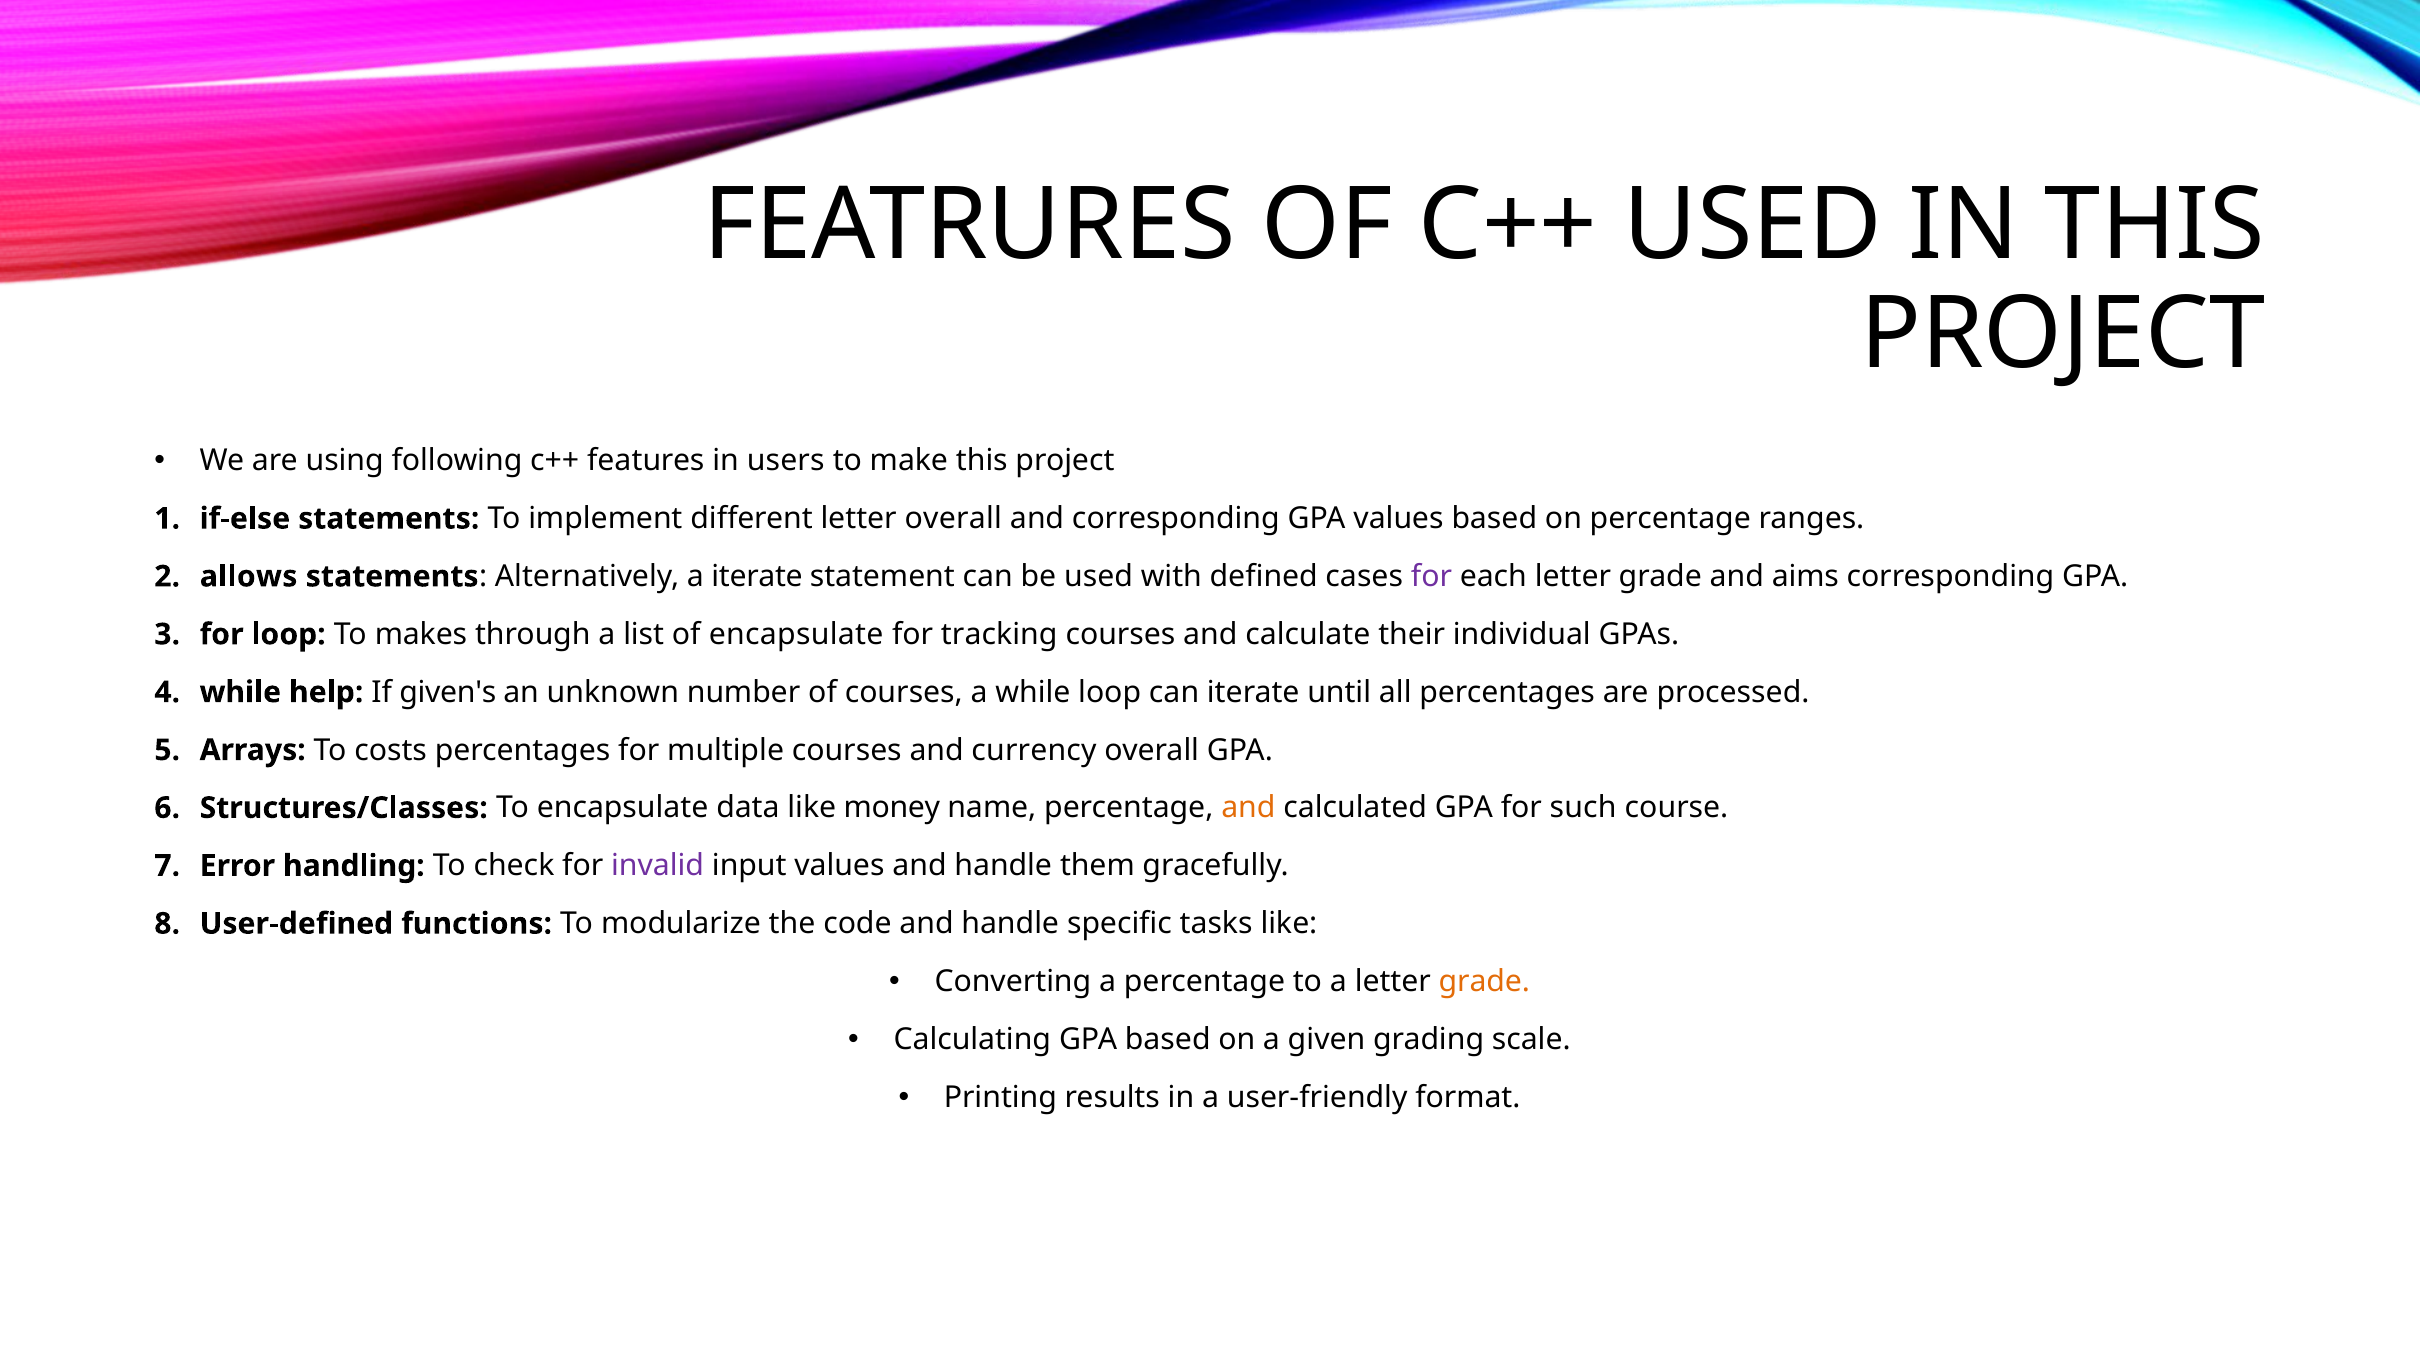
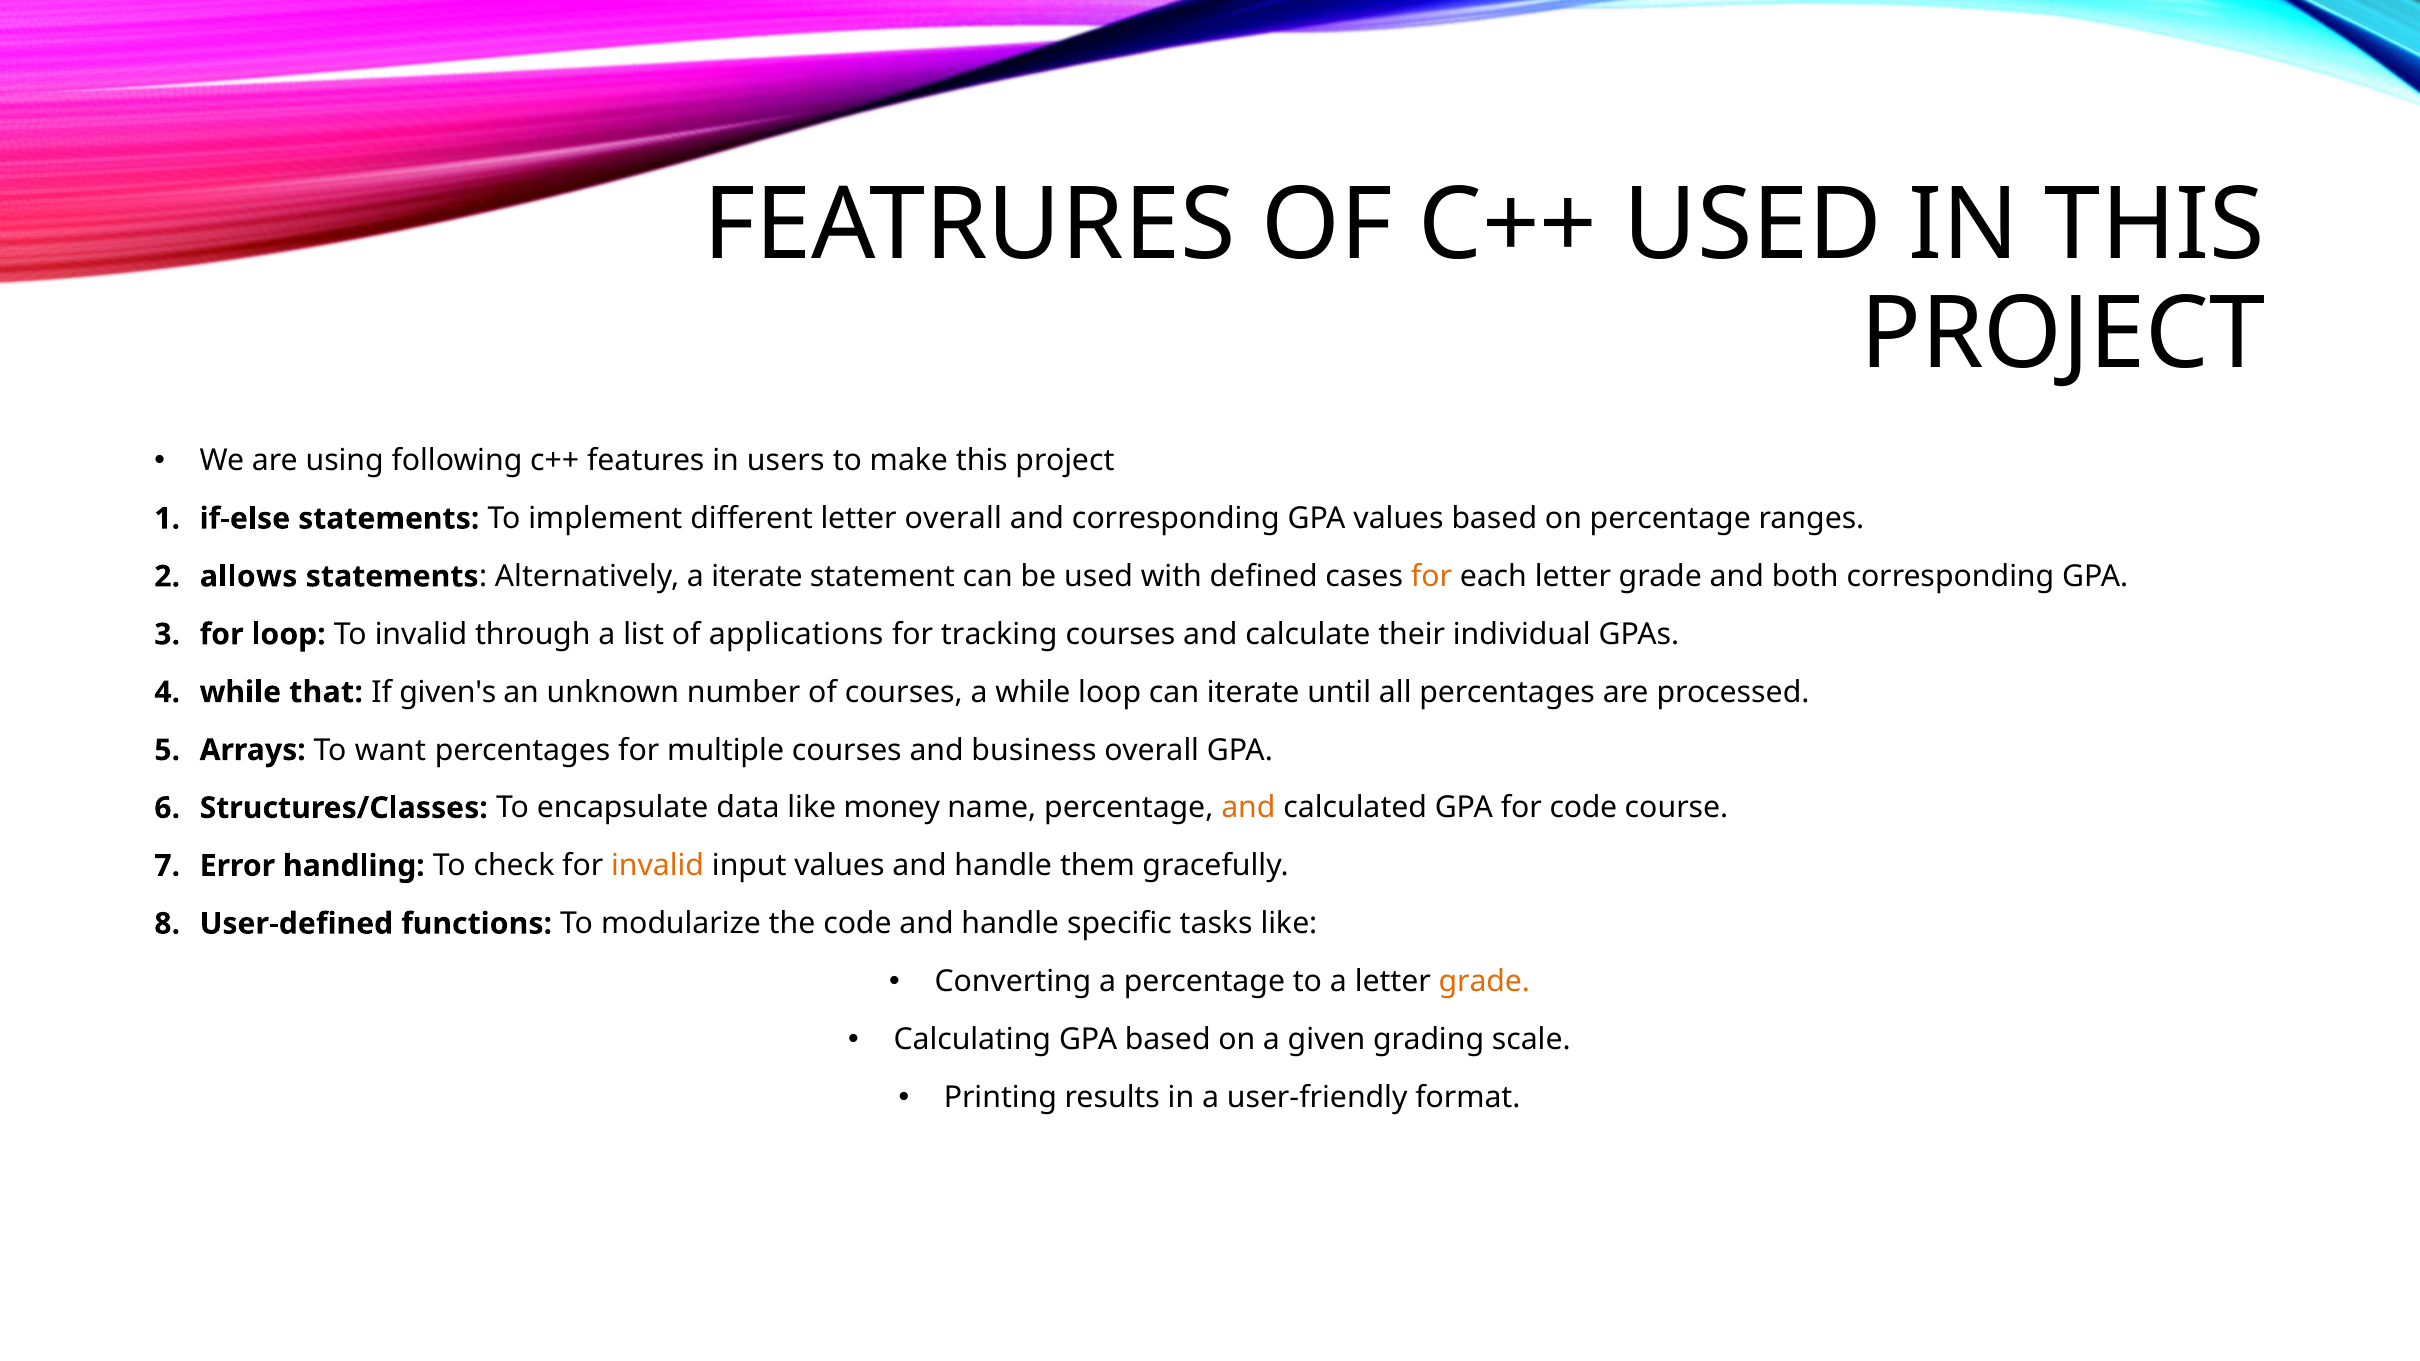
for colour: purple -> orange (1432, 577)
aims: aims -> both (1805, 577)
To makes: makes -> invalid (421, 634)
of encapsulate: encapsulate -> applications (796, 634)
help: help -> that (326, 692)
costs: costs -> want (390, 750)
currency: currency -> business (1034, 750)
for such: such -> code (1583, 808)
invalid colour: purple -> orange (658, 866)
